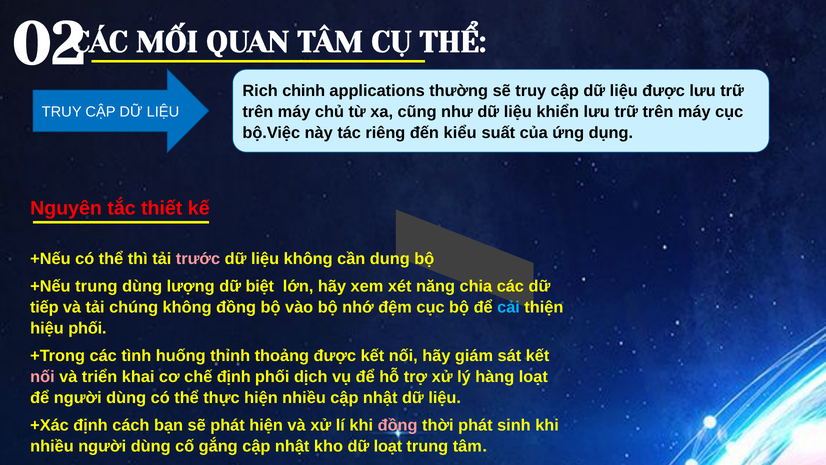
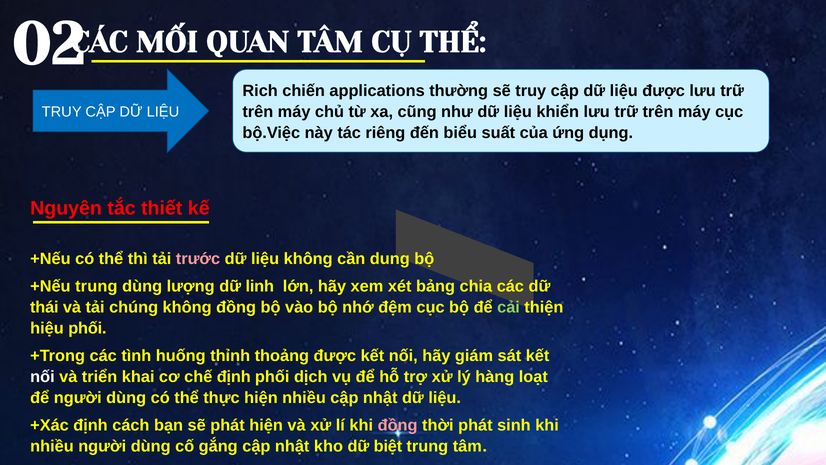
chinh: chinh -> chiến (304, 91)
kiểu: kiểu -> biểu (460, 133)
biệt: biệt -> linh (260, 286)
năng: năng -> bảng (436, 286)
tiếp: tiếp -> thái (44, 307)
cải colour: light blue -> light green (509, 307)
nối colour: pink -> white (42, 376)
dữ loạt: loạt -> biệt (388, 446)
